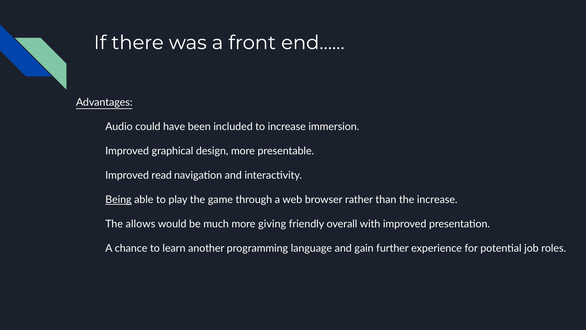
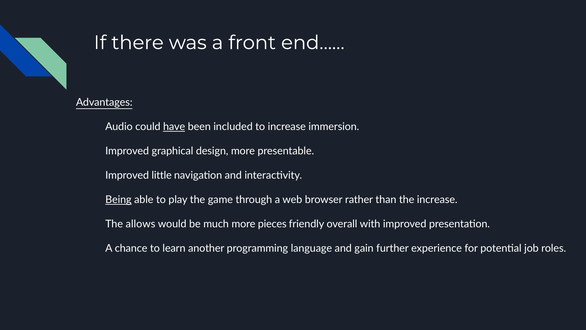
have underline: none -> present (174, 127)
read: read -> little (162, 175)
giving: giving -> pieces (272, 224)
